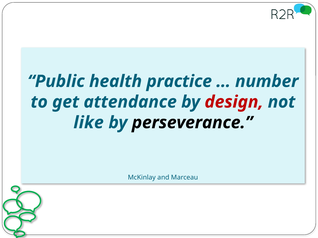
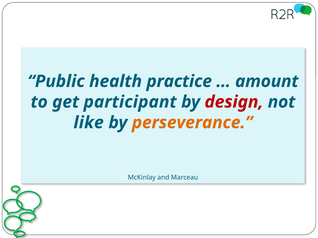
number: number -> amount (267, 81)
attendance: attendance -> participant (130, 102)
perseverance colour: black -> orange (192, 123)
